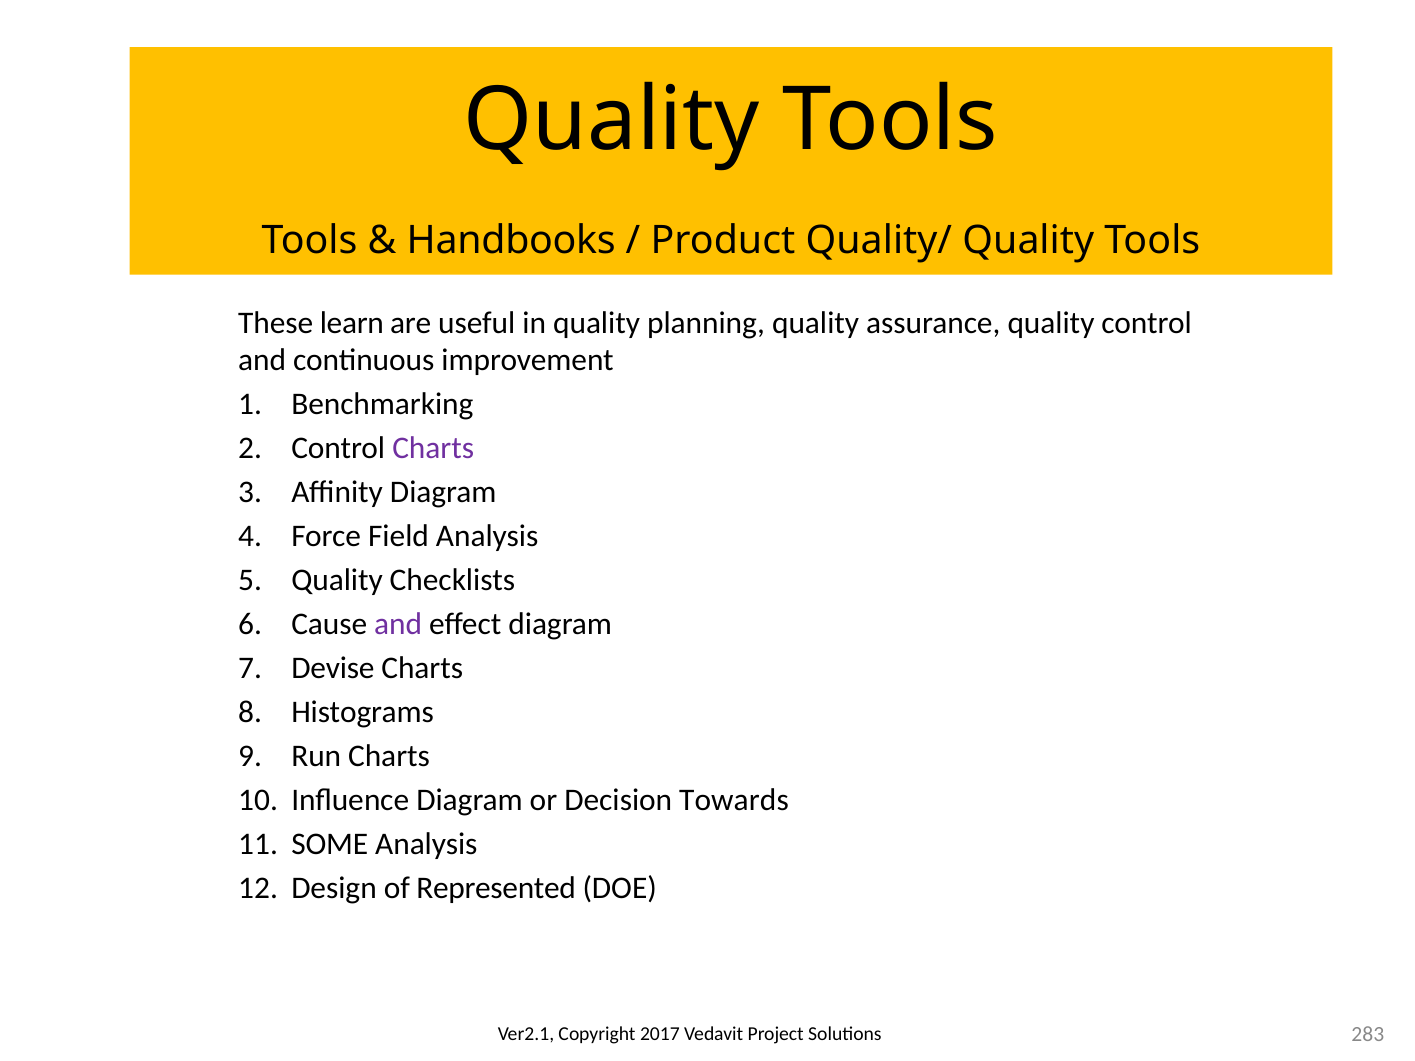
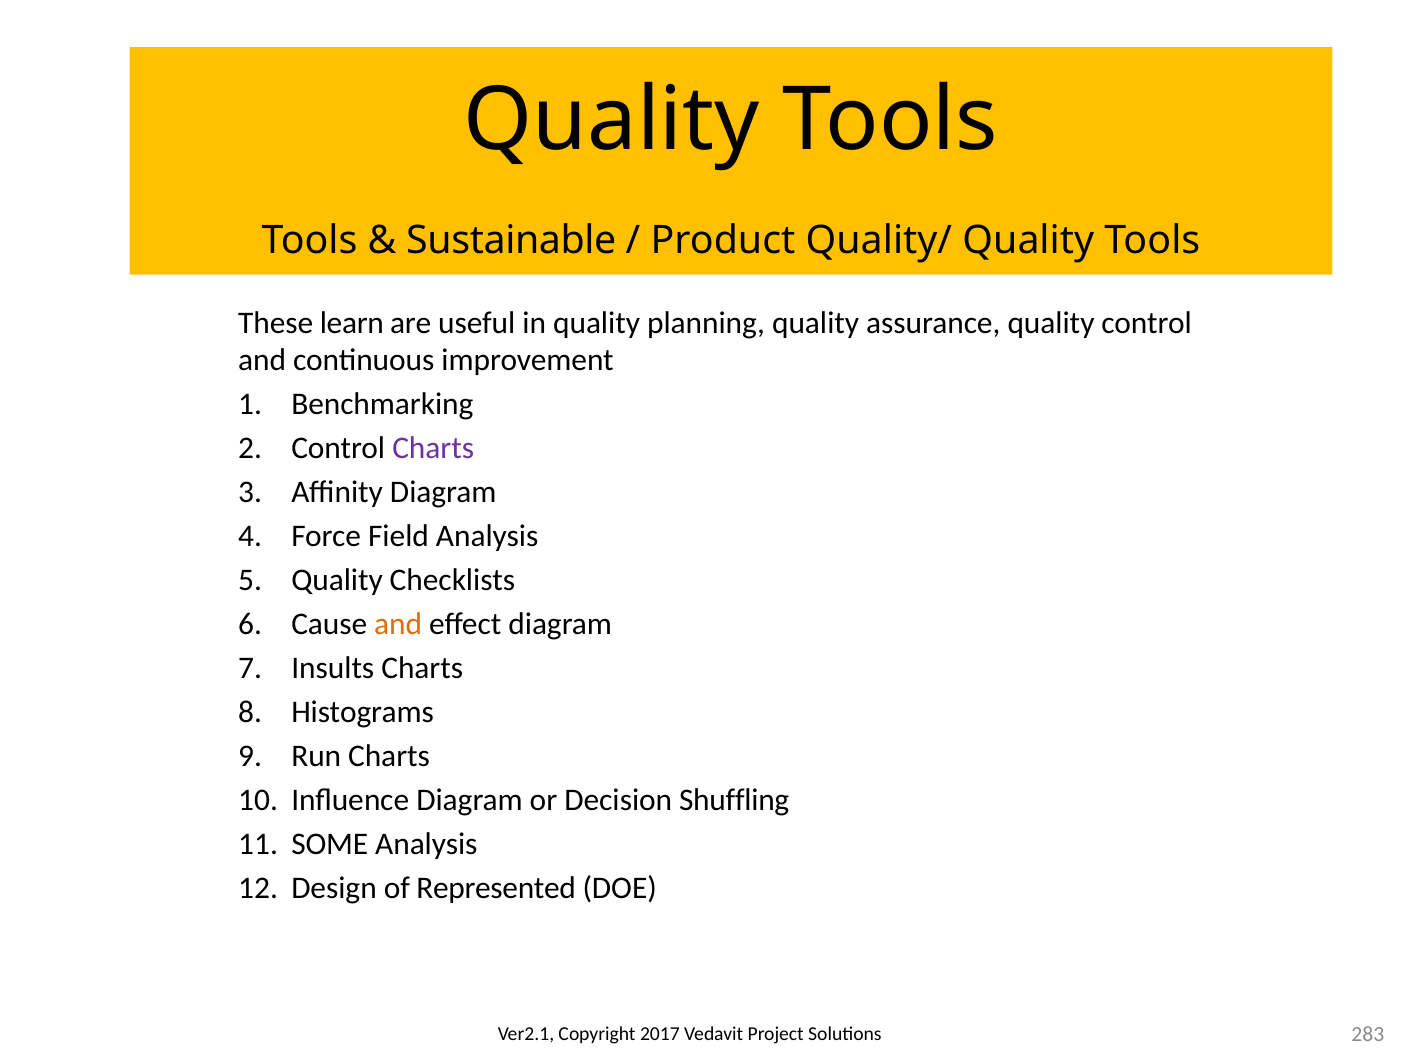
Handbooks: Handbooks -> Sustainable (511, 240)
and colour: purple -> orange (398, 625)
Devise: Devise -> Insults (333, 669)
Towards: Towards -> Shuffling (734, 801)
